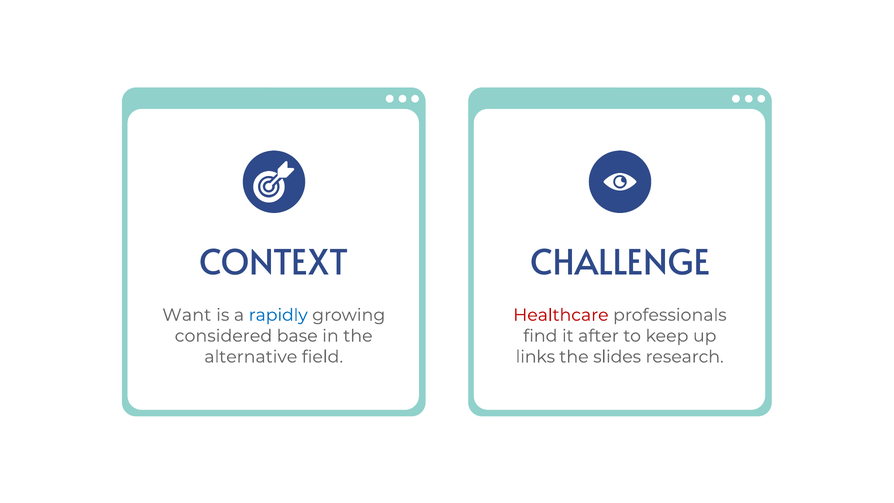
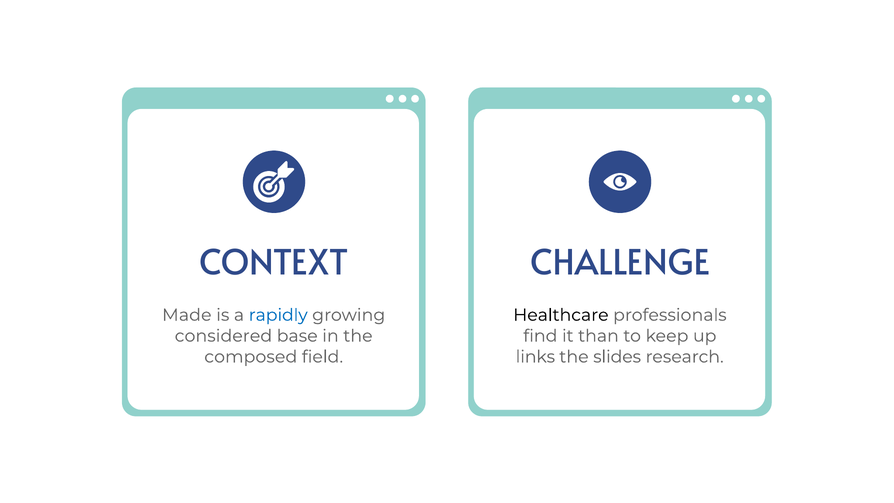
Want: Want -> Made (187, 315)
Healthcare colour: red -> black (561, 315)
after: after -> than (598, 336)
alternative: alternative -> composed (251, 357)
